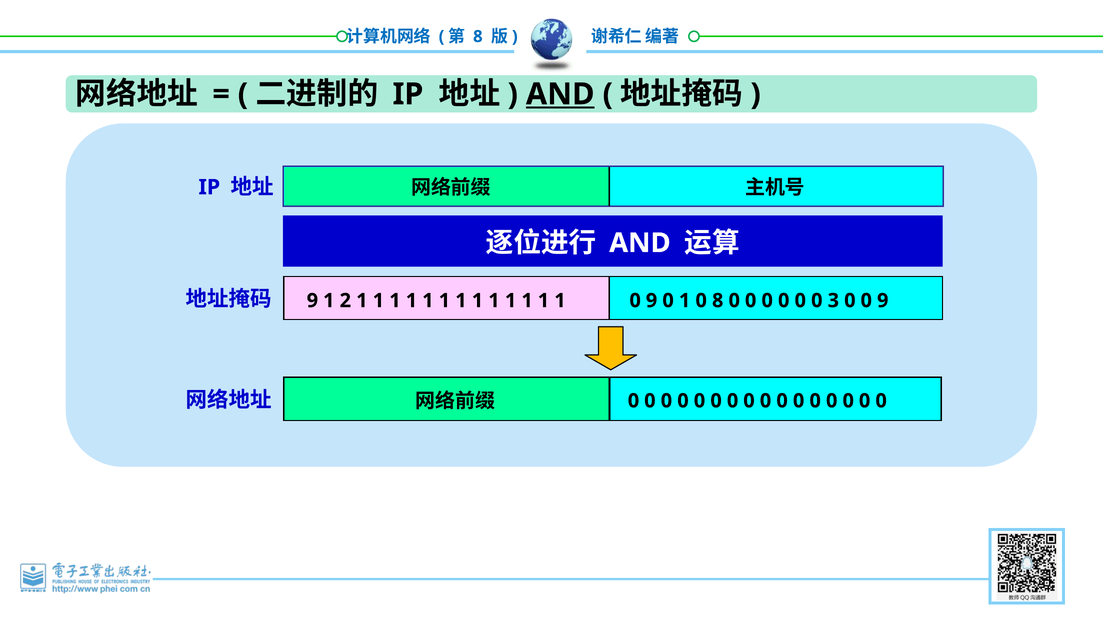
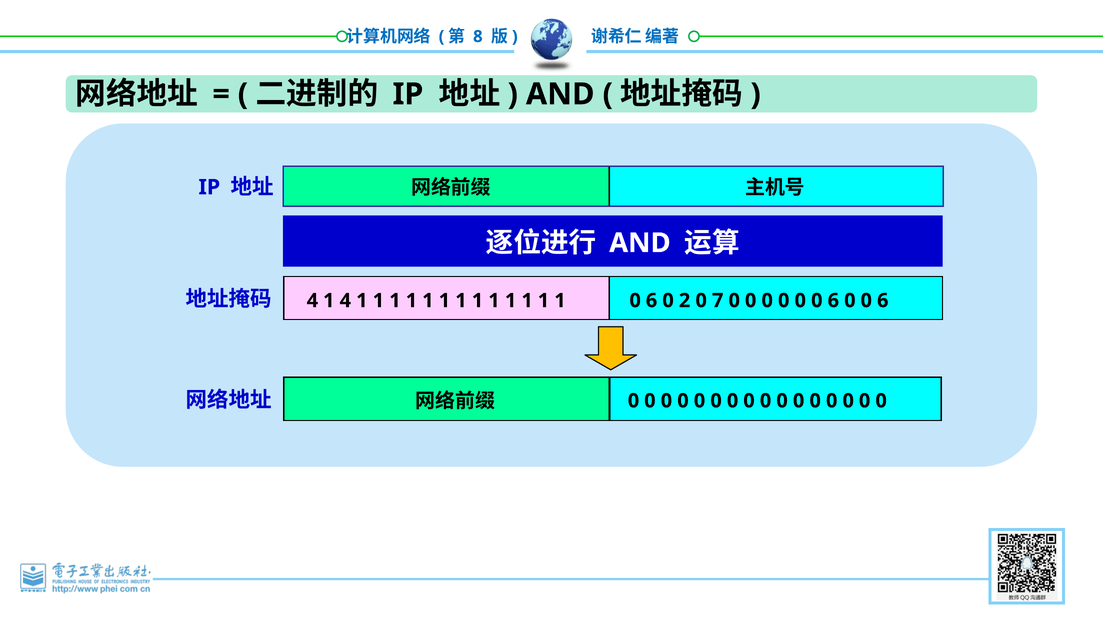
AND underline: present -> none (560, 94)
9: 9 -> 4 (312, 301)
1 2: 2 -> 4 (345, 301)
1 0 9: 9 -> 6 (652, 301)
0 1: 1 -> 2 (685, 301)
0 8: 8 -> 7 (718, 301)
0 0 0 3: 3 -> 6 (833, 301)
9: 9 -> 6 (883, 301)
